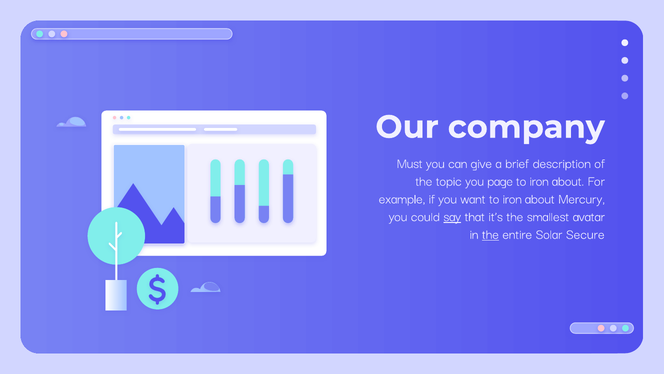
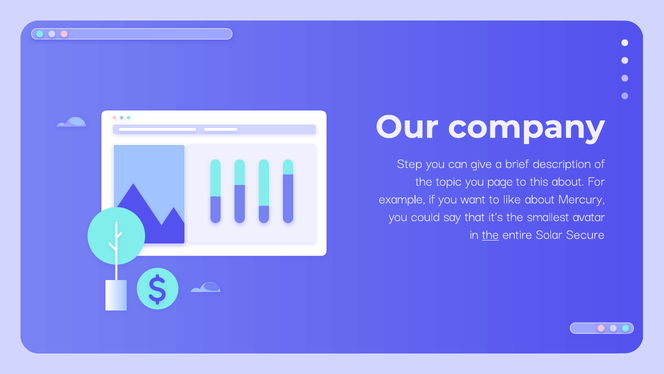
Must: Must -> Step (410, 163)
iron: iron -> this (539, 181)
want to iron: iron -> like (512, 198)
say underline: present -> none (452, 216)
